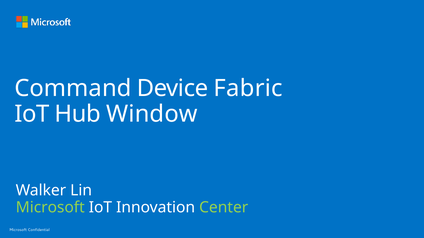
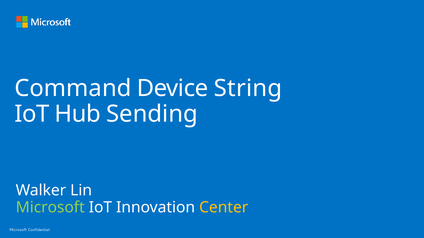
Fabric: Fabric -> String (248, 88)
Window: Window -> Sending (152, 114)
Center colour: light green -> yellow (224, 208)
